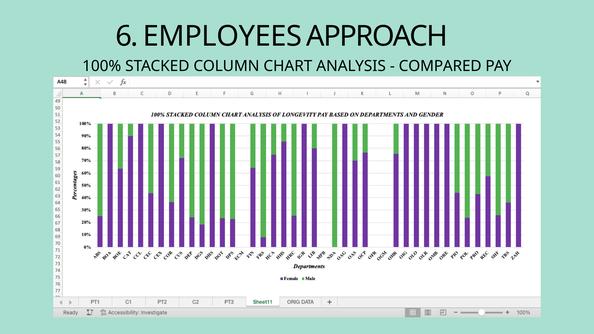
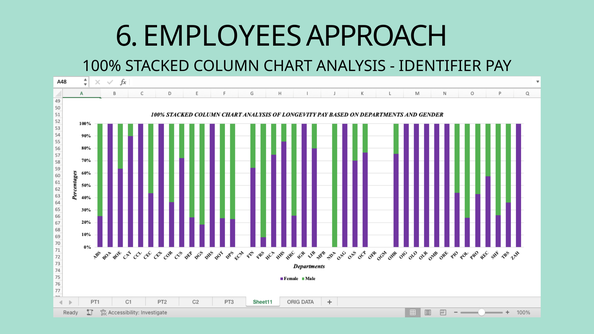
COMPARED: COMPARED -> IDENTIFIER (440, 66)
